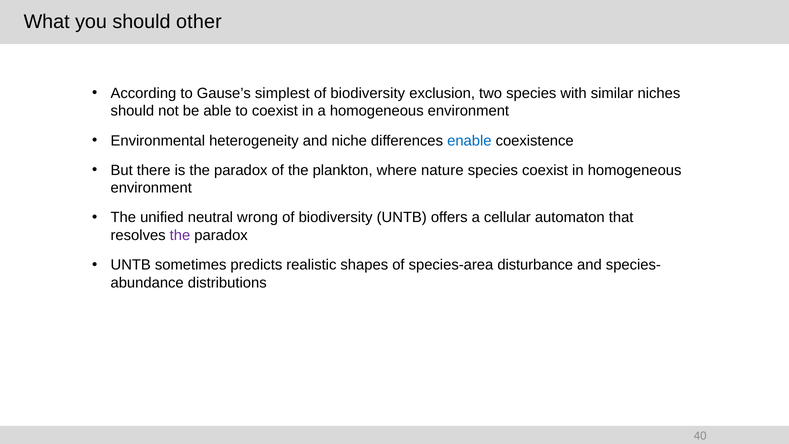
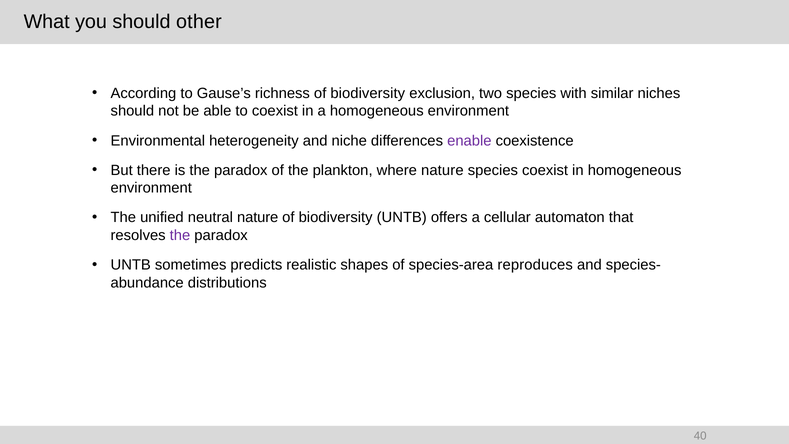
simplest: simplest -> richness (282, 93)
enable colour: blue -> purple (469, 141)
neutral wrong: wrong -> nature (258, 218)
disturbance: disturbance -> reproduces (535, 265)
